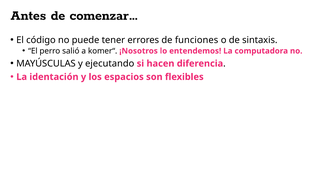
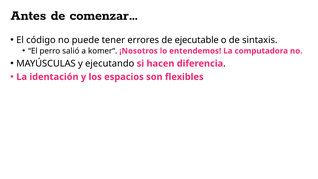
funciones: funciones -> ejecutable (197, 40)
